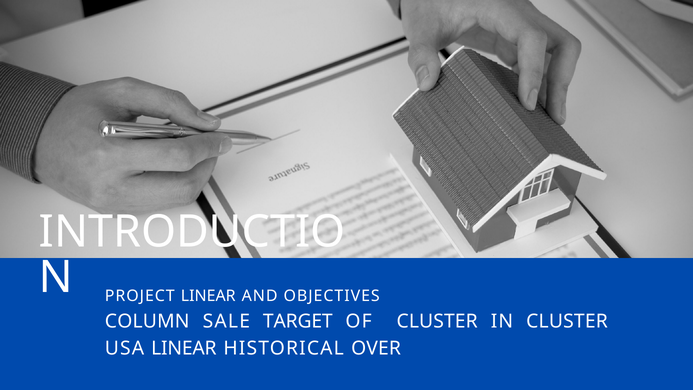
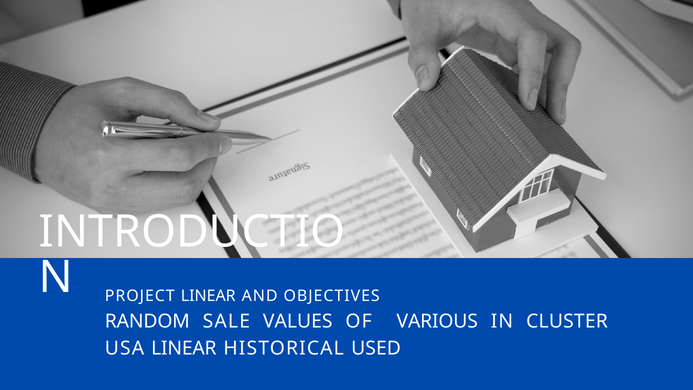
COLUMN: COLUMN -> RANDOM (147, 321)
TARGET: TARGET -> VALUES (298, 321)
OF CLUSTER: CLUSTER -> VARIOUS (437, 321)
OVER: OVER -> USED (376, 348)
